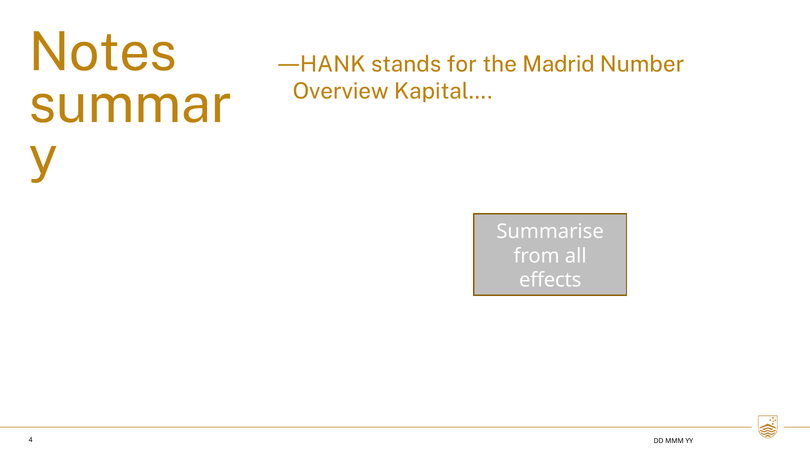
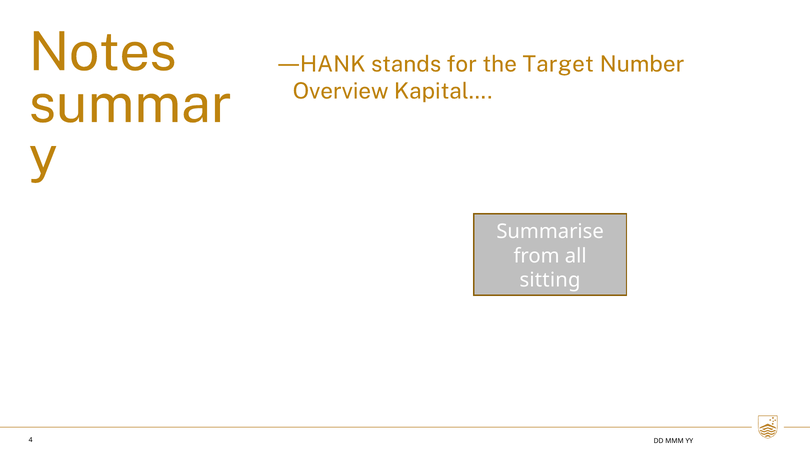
Madrid: Madrid -> Target (558, 64)
effects: effects -> sitting (550, 280)
